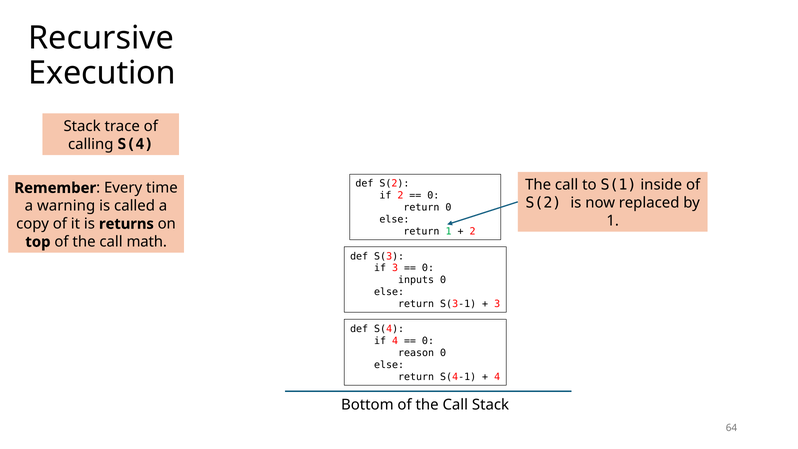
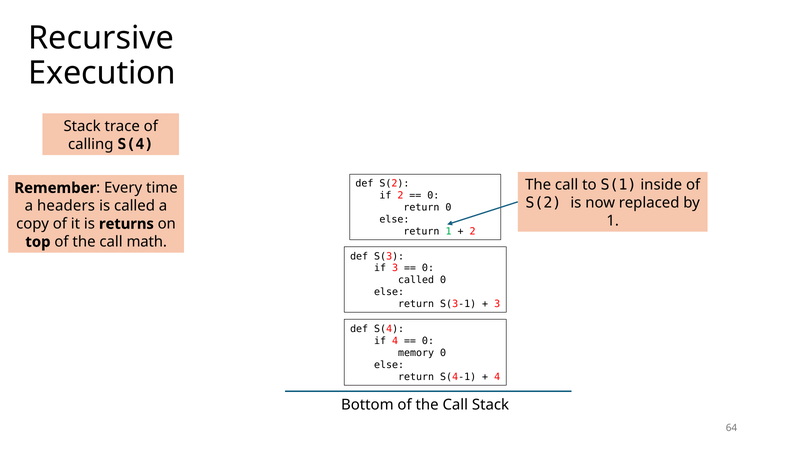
warning: warning -> headers (66, 206)
inputs: inputs -> called (416, 280)
reason: reason -> memory (416, 353)
